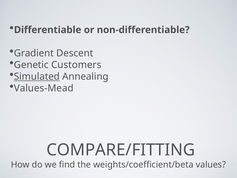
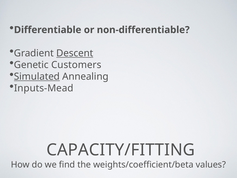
Descent underline: none -> present (75, 53)
Values-Mead: Values-Mead -> Inputs-Mead (44, 88)
COMPARE/FITTING: COMPARE/FITTING -> CAPACITY/FITTING (121, 150)
